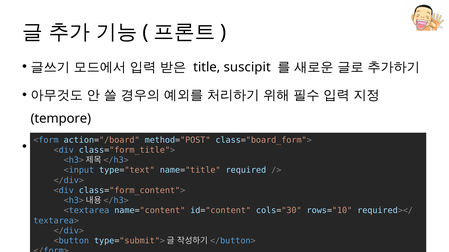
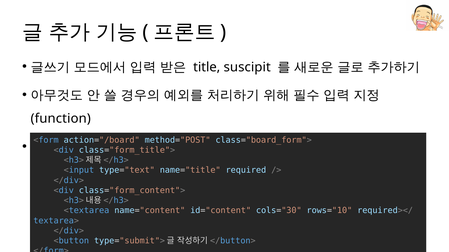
tempore: tempore -> function (61, 119)
